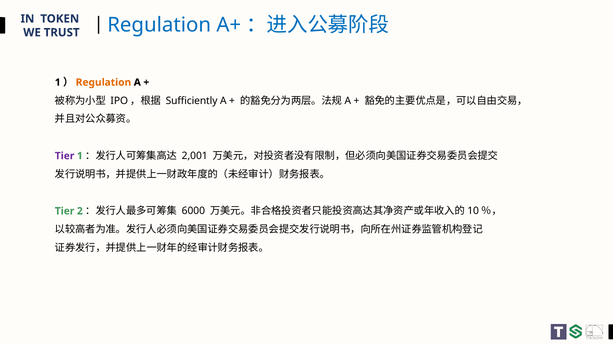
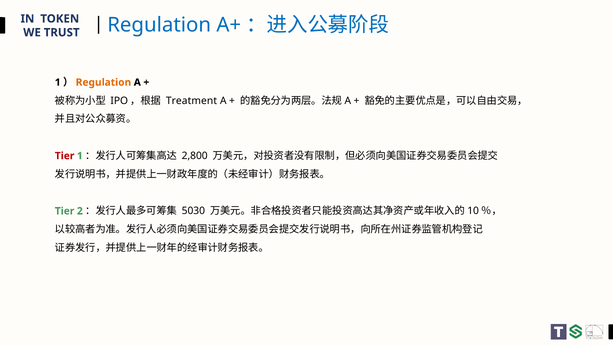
Sufficiently: Sufficiently -> Treatment (191, 101)
Tier colour: purple -> red (65, 156)
2,001: 2,001 -> 2,800 (195, 156)
6000: 6000 -> 5030 (193, 211)
